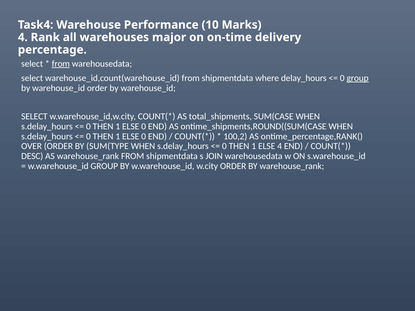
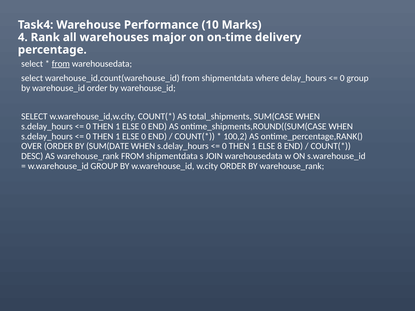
group underline: present -> none (358, 78)
SUM(TYPE: SUM(TYPE -> SUM(DATE (108, 146)
ELSE 4: 4 -> 8 (280, 146)
